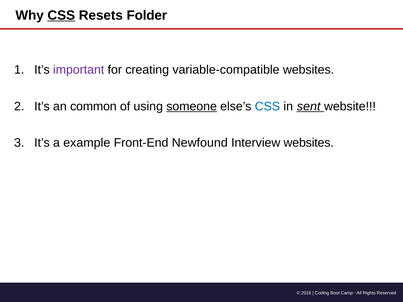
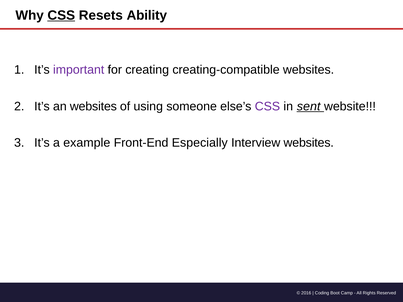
Folder: Folder -> Ability (147, 15)
variable-compatible: variable-compatible -> creating-compatible (226, 70)
an common: common -> websites (93, 106)
someone underline: present -> none (192, 106)
CSS colour: blue -> purple (267, 106)
Newfound: Newfound -> Especially (200, 143)
